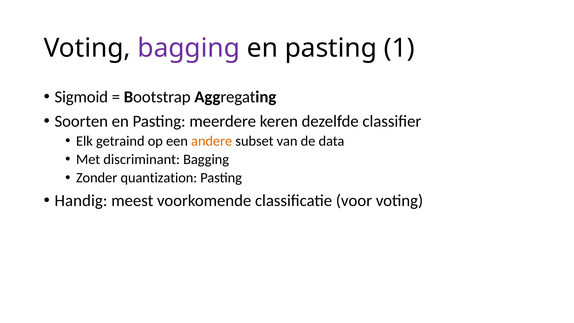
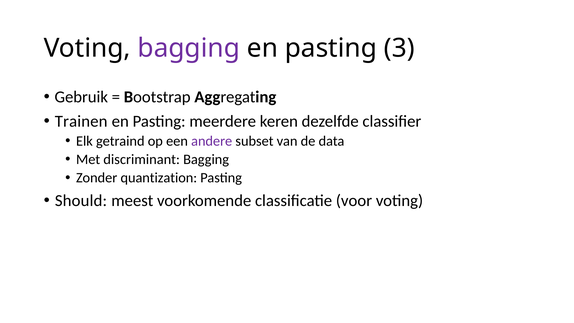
1: 1 -> 3 (399, 48)
Sigmoid: Sigmoid -> Gebruik (81, 97)
Soorten: Soorten -> Trainen (81, 121)
andere colour: orange -> purple (212, 141)
Handig: Handig -> Should (81, 201)
